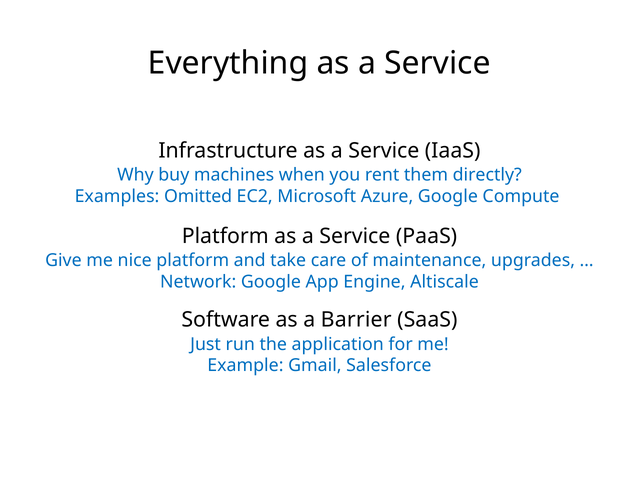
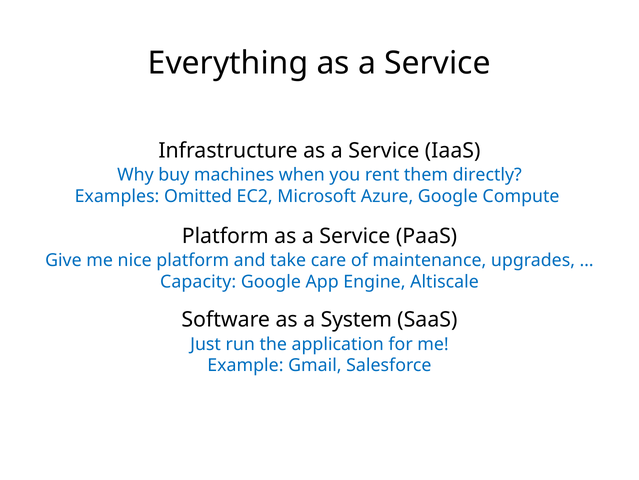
Network: Network -> Capacity (198, 281)
Barrier: Barrier -> System (356, 319)
